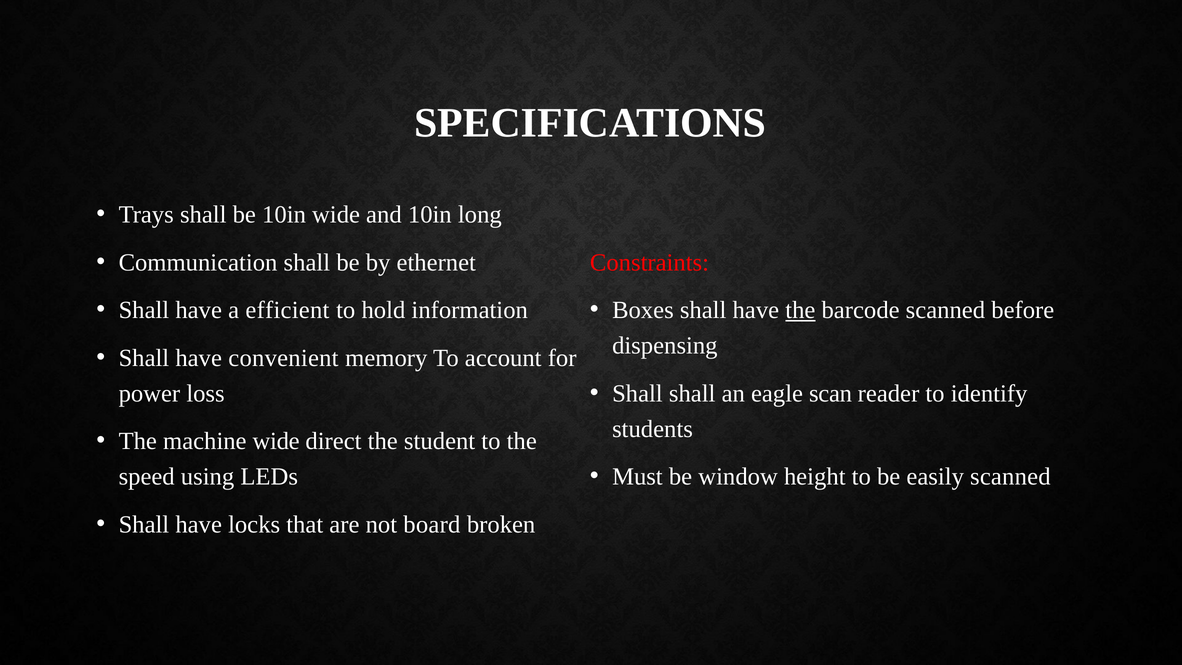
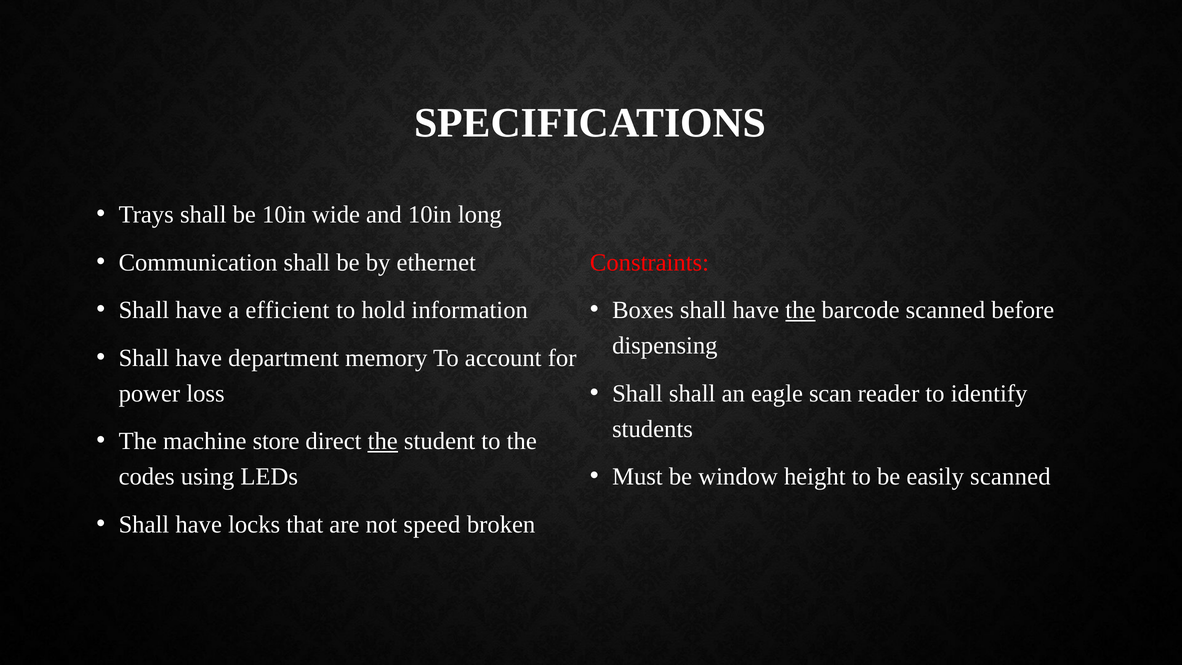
convenient: convenient -> department (284, 358)
machine wide: wide -> store (276, 441)
the underline: none -> present (383, 441)
speed: speed -> codes (147, 477)
board: board -> speed (432, 524)
